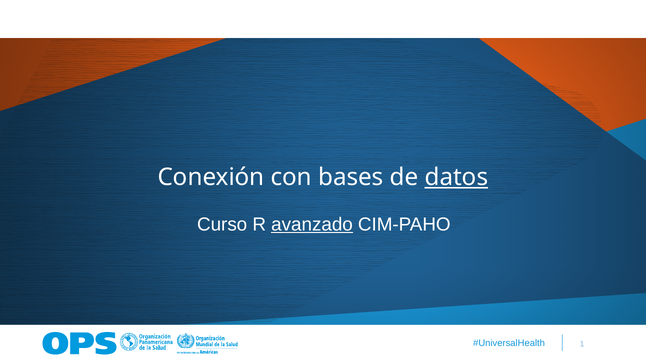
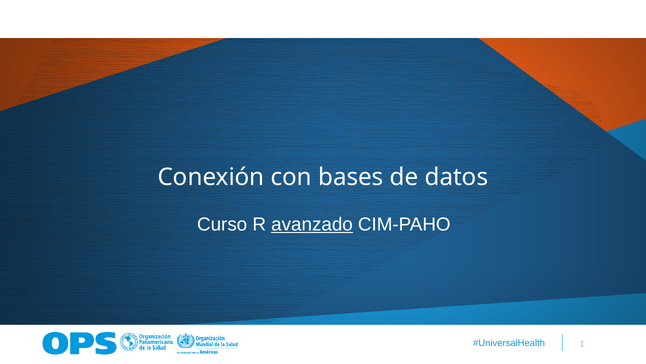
datos underline: present -> none (456, 177)
